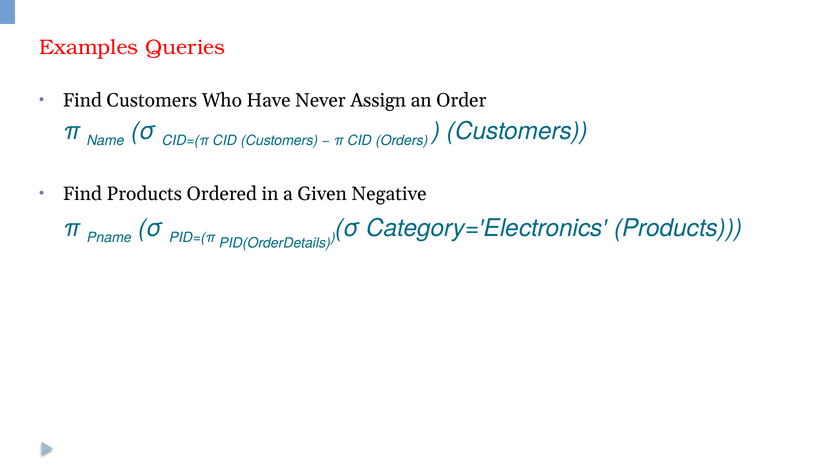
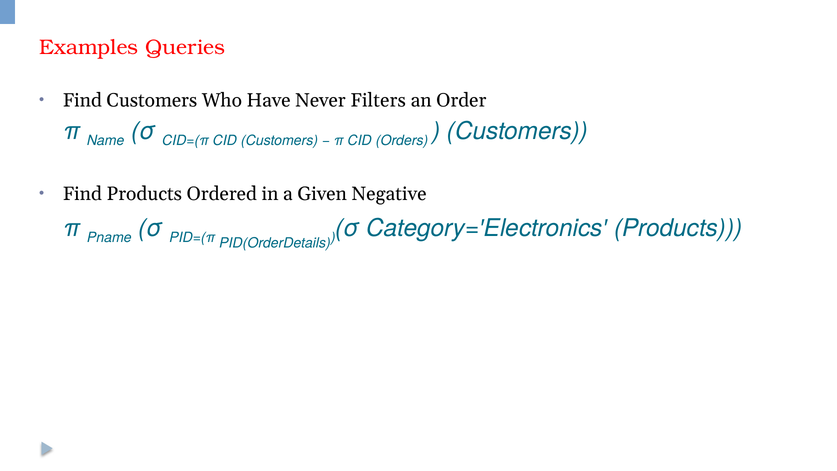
Assign: Assign -> Filters (378, 100)
